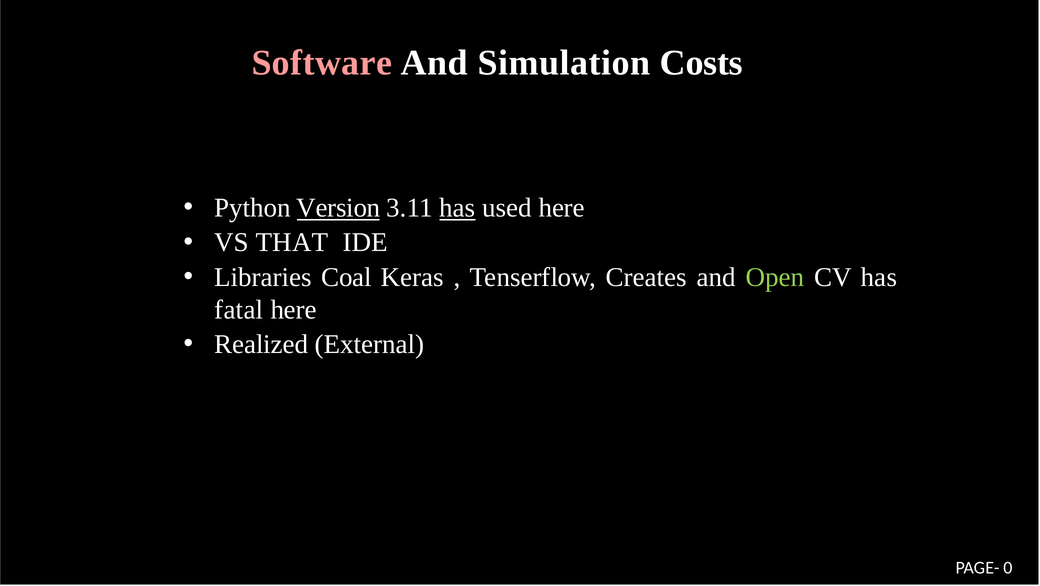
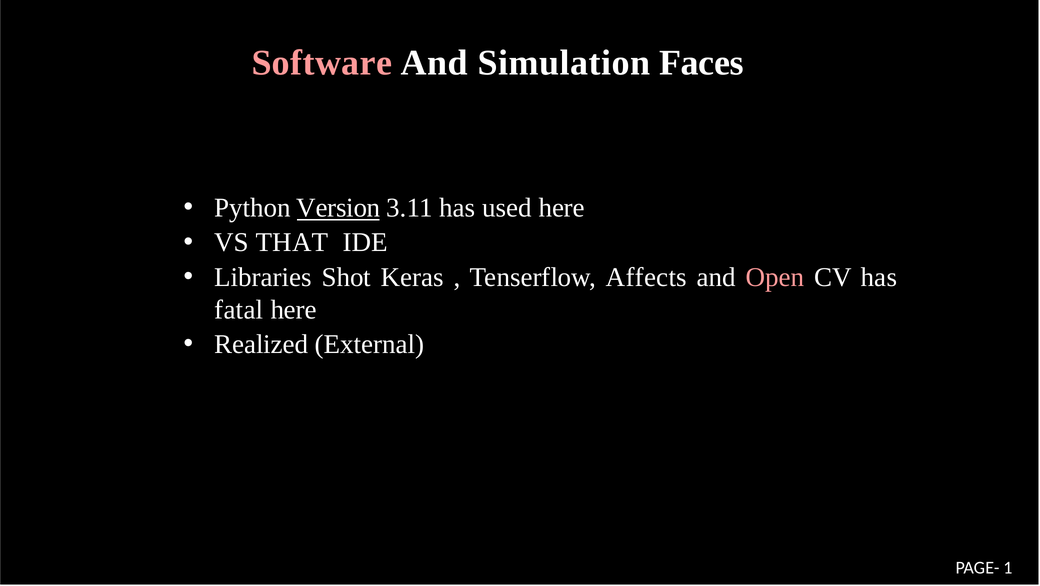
Costs: Costs -> Faces (701, 63)
has underline: present -> none (457, 208)
Coal: Coal -> Shot (346, 277)
Creates: Creates -> Affects (646, 277)
Open colour: light green -> pink (775, 277)
0: 0 -> 1 (1008, 567)
